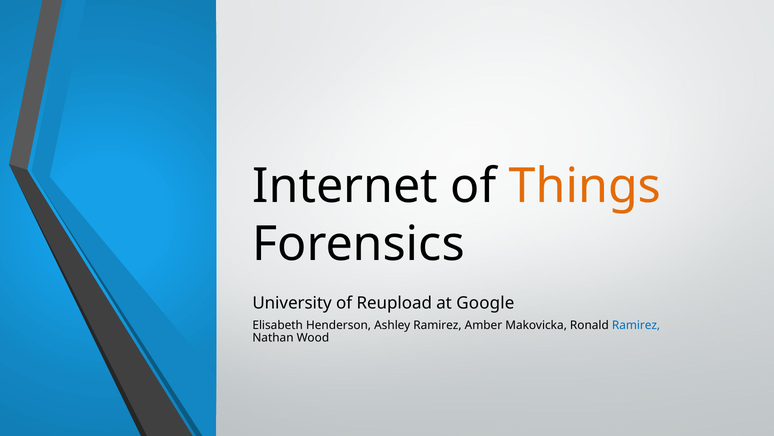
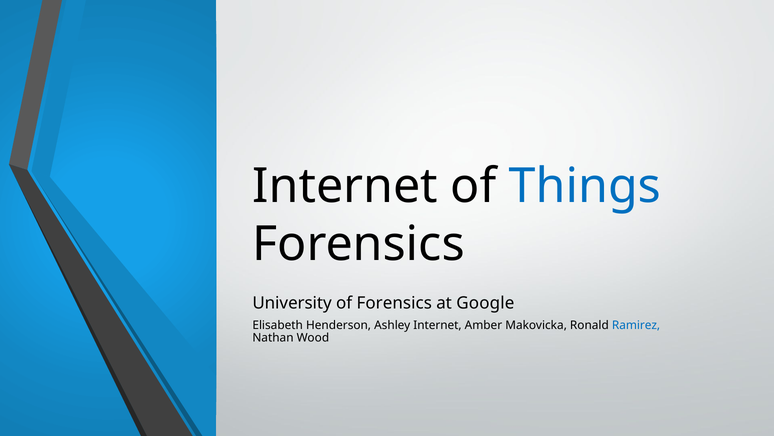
Things colour: orange -> blue (585, 186)
of Reupload: Reupload -> Forensics (394, 303)
Ashley Ramirez: Ramirez -> Internet (437, 325)
